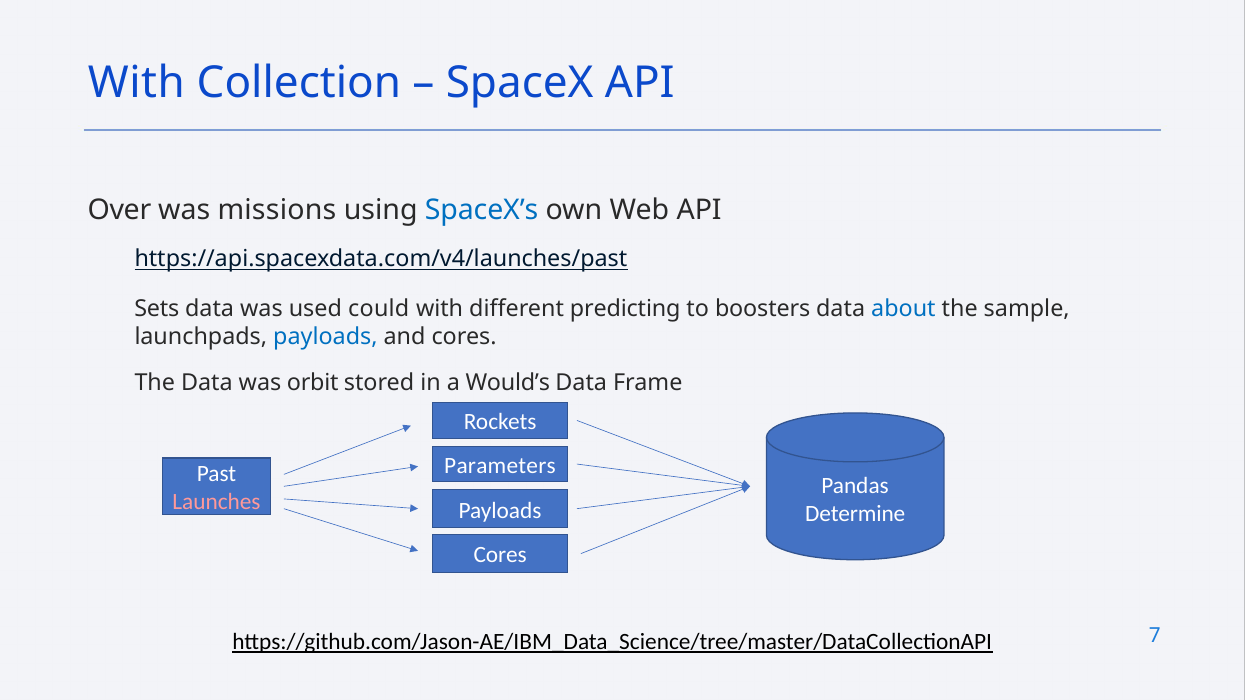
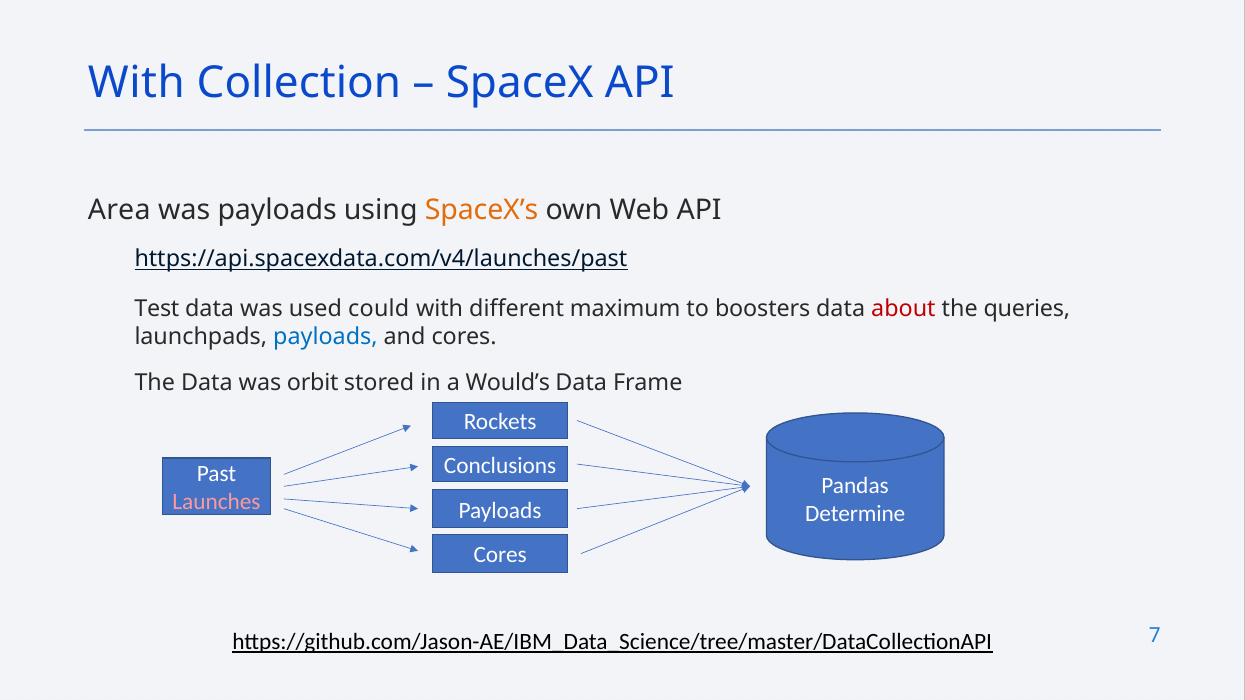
Over: Over -> Area (119, 210)
was missions: missions -> payloads (277, 210)
SpaceX’s colour: blue -> orange (482, 210)
Sets: Sets -> Test (157, 309)
predicting: predicting -> maximum (625, 309)
about colour: blue -> red (903, 309)
sample: sample -> queries (1027, 309)
Parameters: Parameters -> Conclusions (500, 466)
